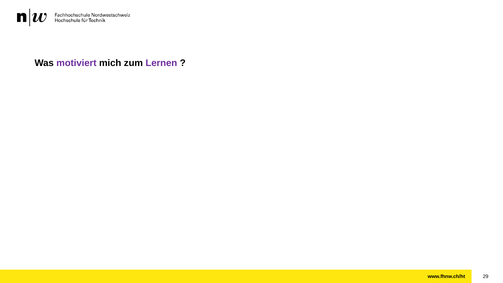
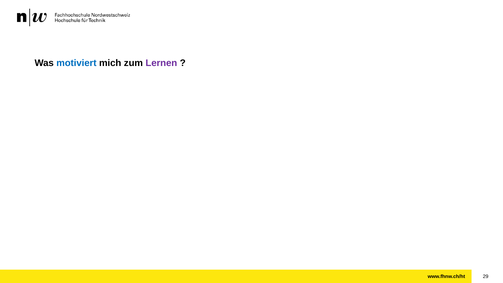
motiviert colour: purple -> blue (76, 63)
